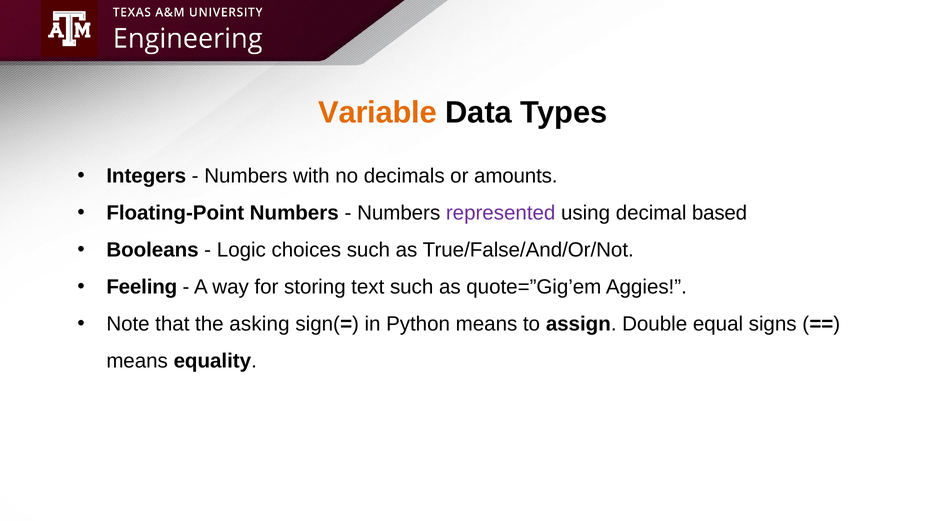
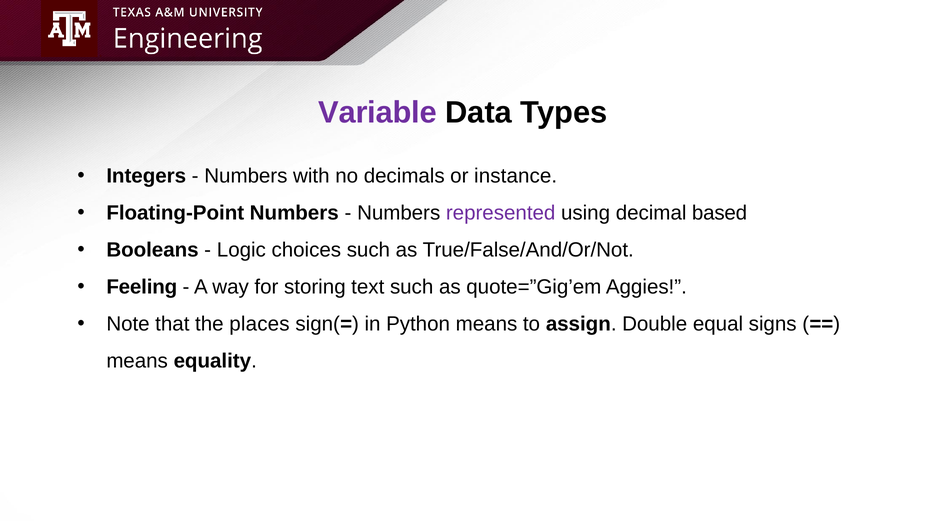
Variable colour: orange -> purple (378, 112)
amounts: amounts -> instance (516, 176)
asking: asking -> places (259, 324)
